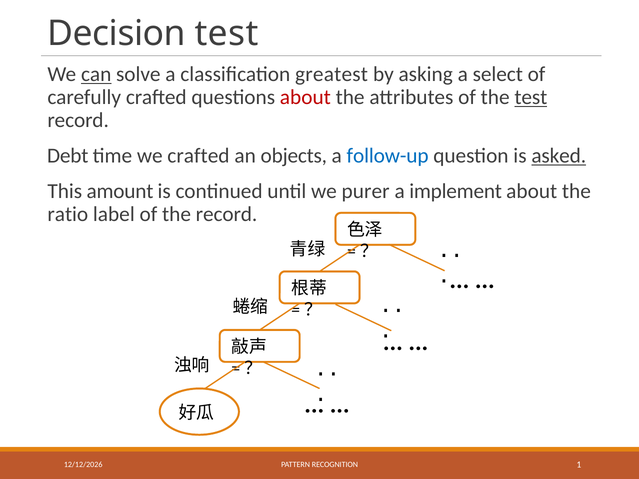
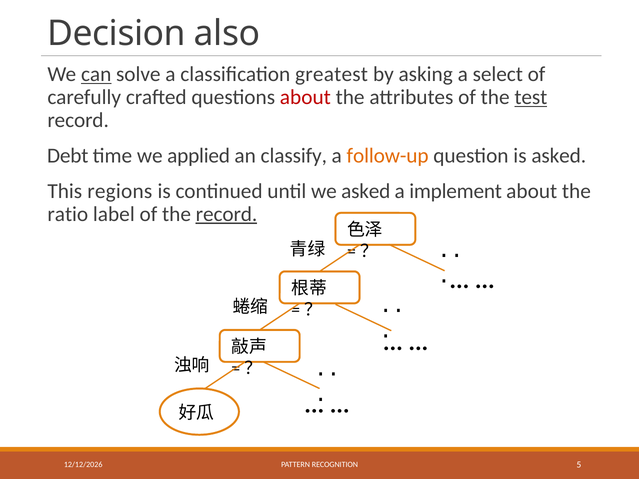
Decision test: test -> also (227, 33)
we crafted: crafted -> applied (199, 156)
objects: objects -> classify (294, 156)
follow-up colour: blue -> orange (388, 156)
asked underline: present -> none (559, 156)
amount: amount -> regions (120, 191)
we purer: purer -> asked (366, 191)
record underline: none -> present (227, 214)
1: 1 -> 5 (579, 465)
